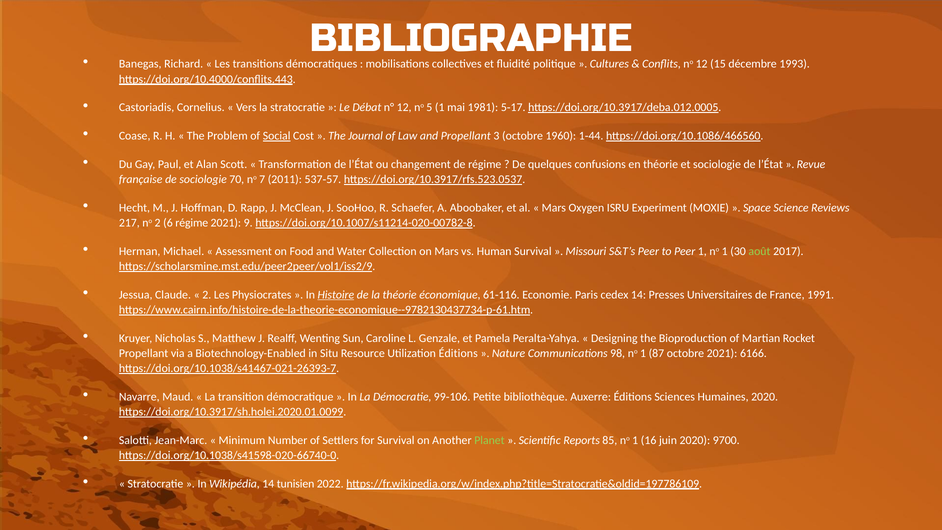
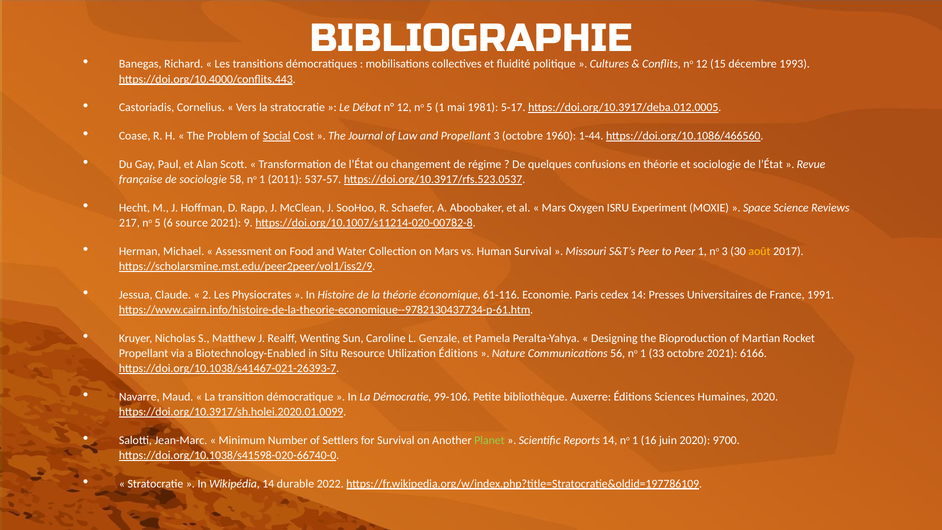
70: 70 -> 58 (237, 179)
7: 7 -> 1 (262, 179)
217 no 2: 2 -> 5 (158, 223)
6 régime: régime -> source (192, 223)
1 no 1: 1 -> 3 (725, 251)
août colour: light green -> yellow (759, 251)
Histoire underline: present -> none (336, 295)
98: 98 -> 56 (618, 353)
87: 87 -> 33 (656, 353)
Reports 85: 85 -> 14 (610, 440)
tunisien: tunisien -> durable (295, 484)
